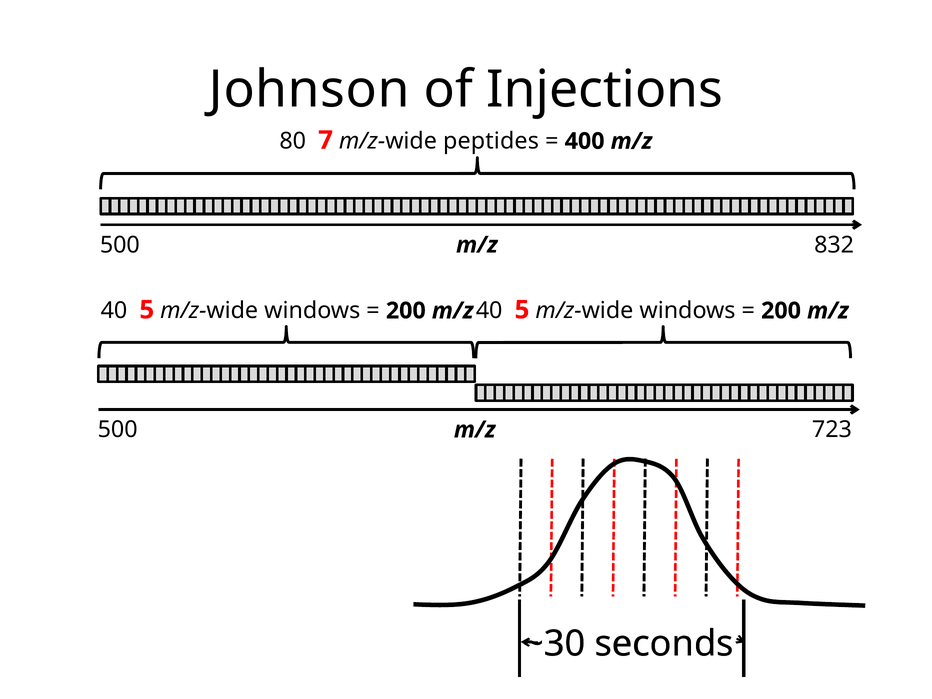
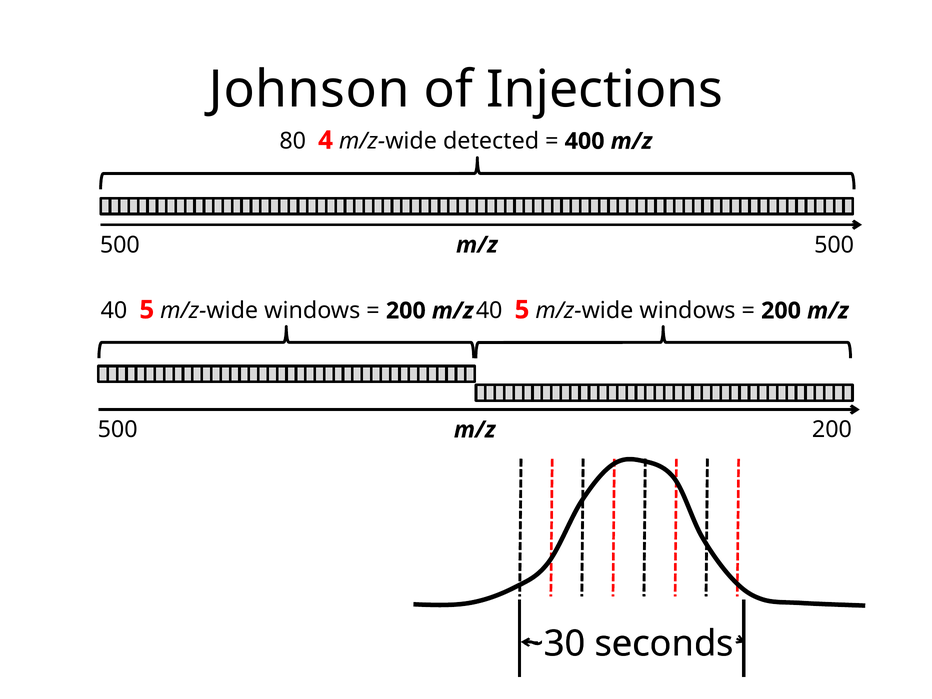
7: 7 -> 4 (326, 140)
peptides: peptides -> detected (491, 141)
500 832: 832 -> 500 (834, 245)
500 723: 723 -> 200 (832, 430)
